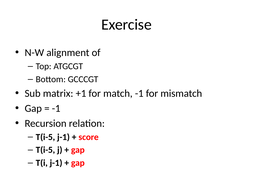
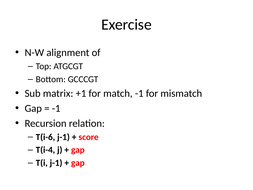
T(i-5: T(i-5 -> T(i-6 (45, 137)
T(i-5: T(i-5 -> T(i-4 (45, 150)
